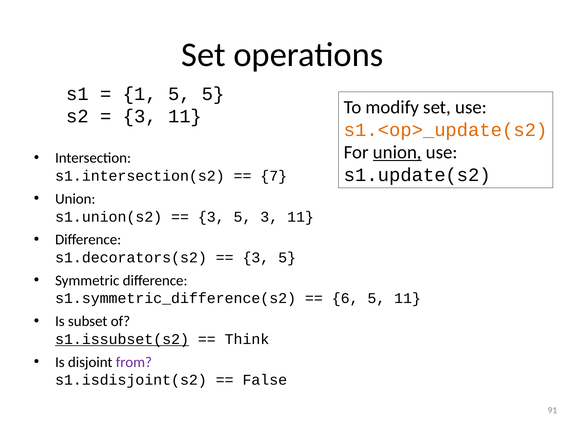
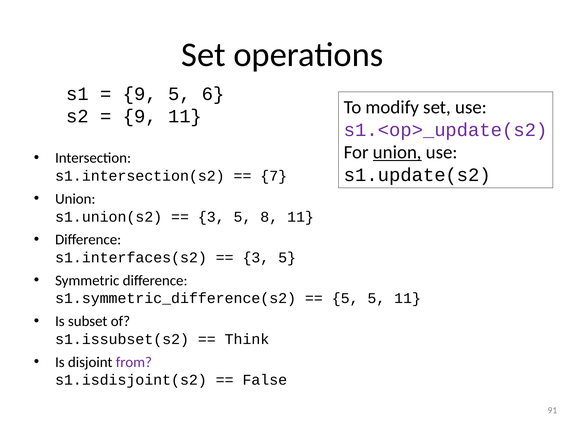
1: 1 -> 9 (140, 94)
5 5: 5 -> 6 (213, 94)
3: 3 -> 9 (140, 116)
s1.<op>_update(s2 colour: orange -> purple (446, 130)
5 3: 3 -> 8 (269, 217)
s1.decorators(s2: s1.decorators(s2 -> s1.interfaces(s2 (131, 257)
6: 6 -> 5 (345, 298)
s1.issubset(s2 underline: present -> none (122, 339)
